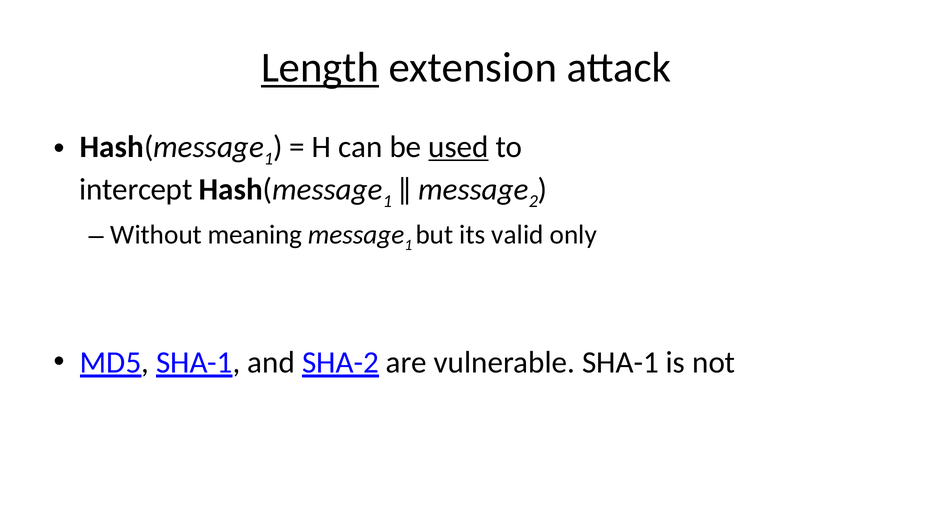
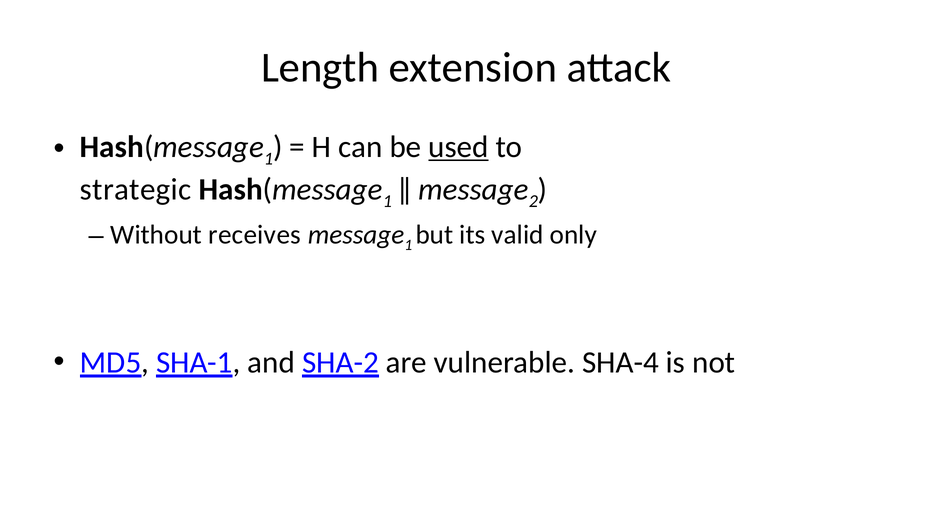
Length underline: present -> none (320, 68)
intercept: intercept -> strategic (136, 189)
meaning: meaning -> receives (255, 235)
vulnerable SHA-1: SHA-1 -> SHA-4 (620, 362)
